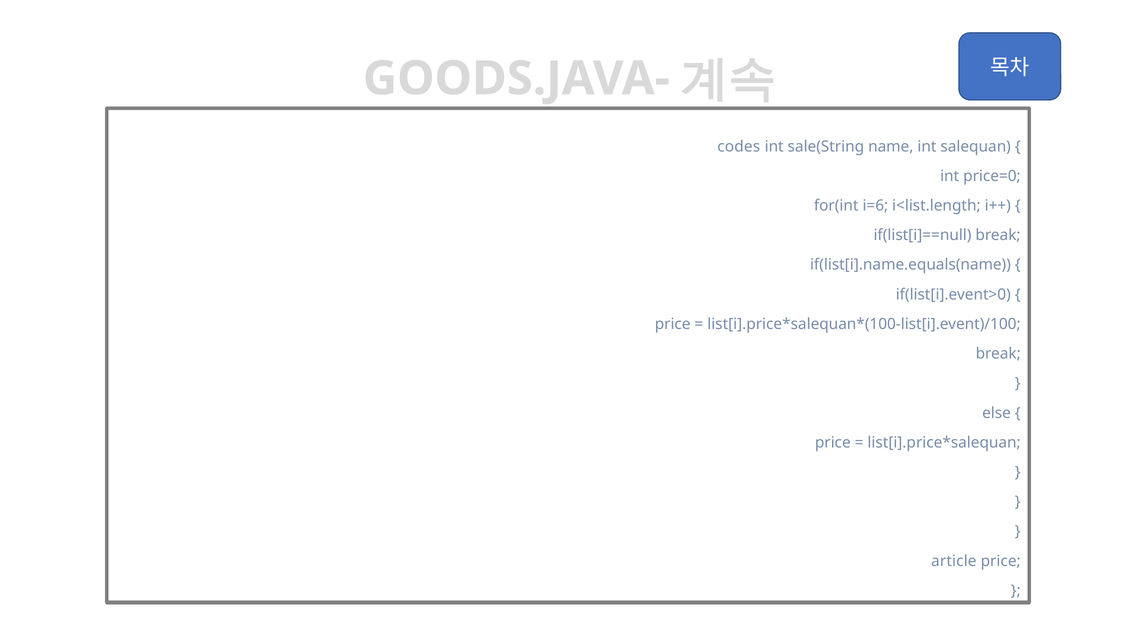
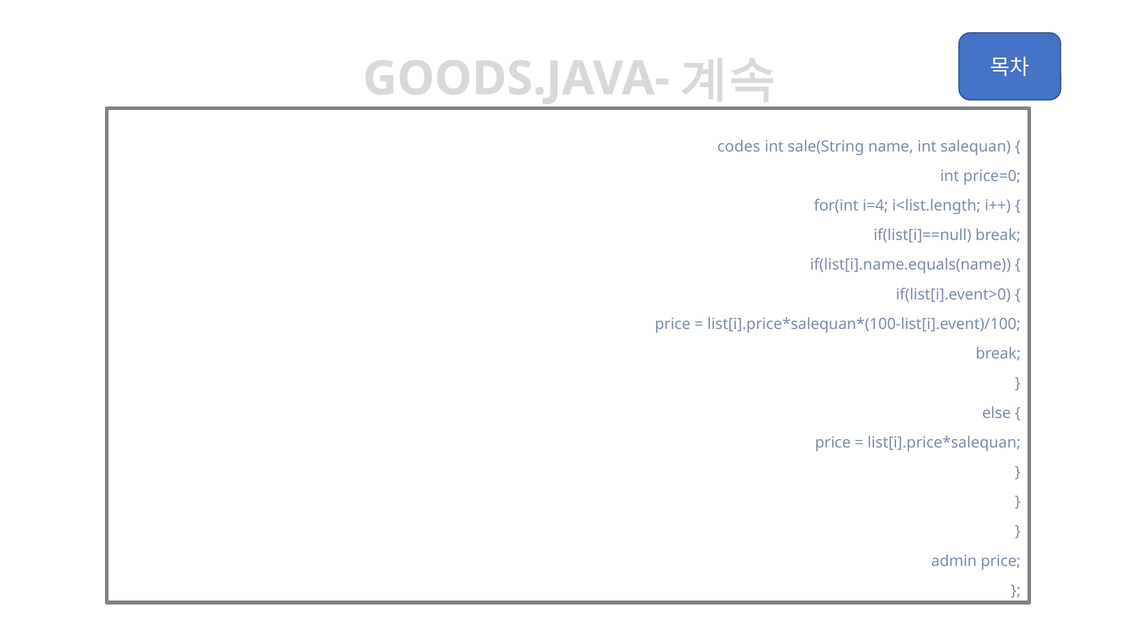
i=6: i=6 -> i=4 (875, 206)
article: article -> admin (954, 561)
